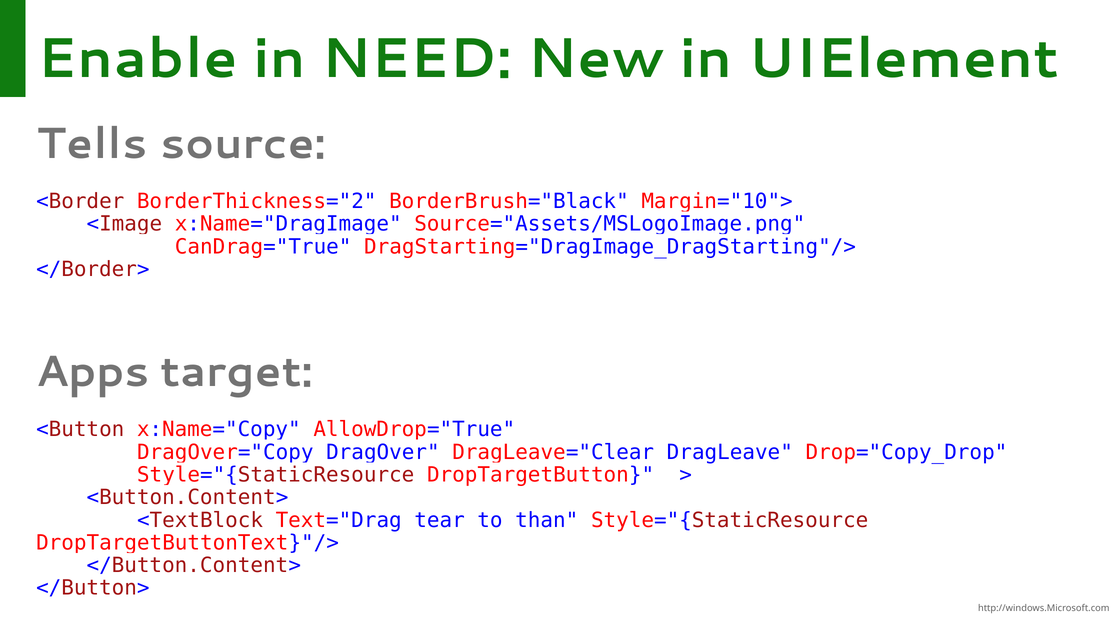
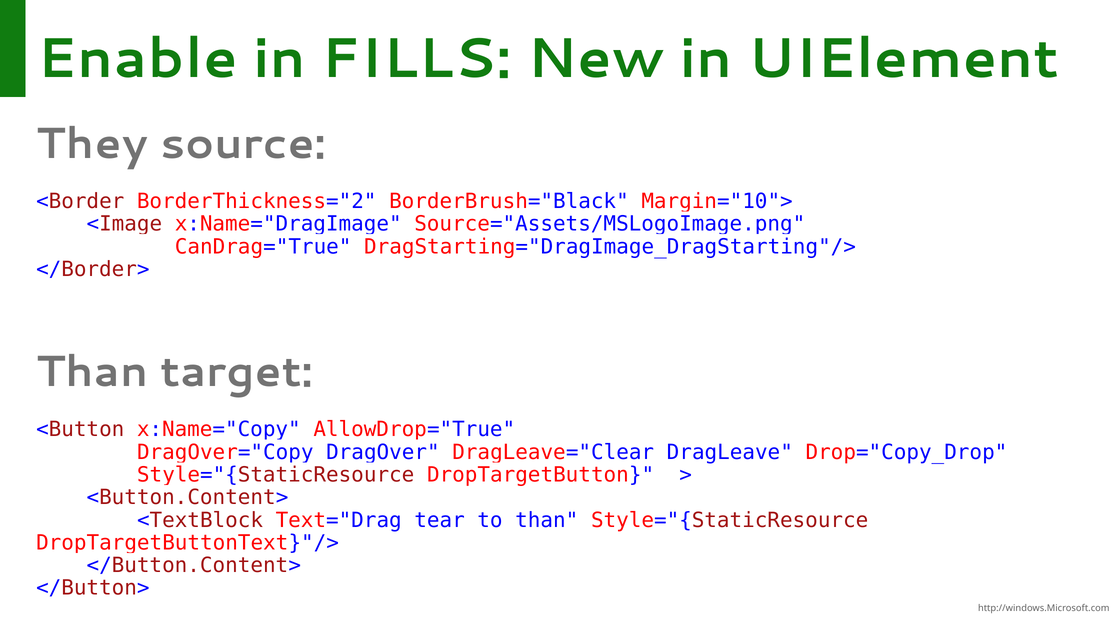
NEED: NEED -> FILLS (417, 59)
Tells: Tells -> They (92, 144)
Apps: Apps -> Than (92, 372)
